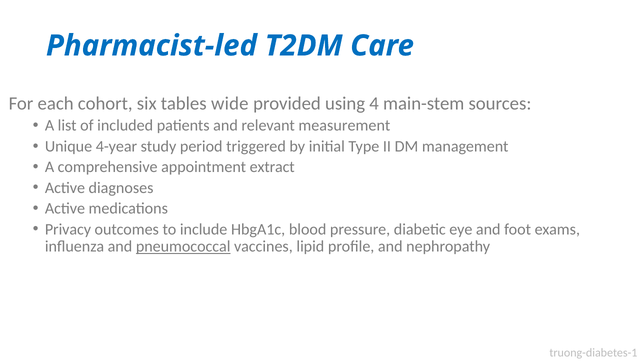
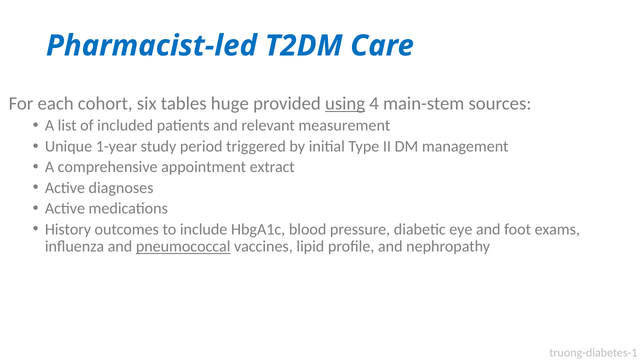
wide: wide -> huge (230, 103)
using underline: none -> present (345, 103)
4-year: 4-year -> 1-year (116, 146)
Privacy: Privacy -> History (68, 229)
